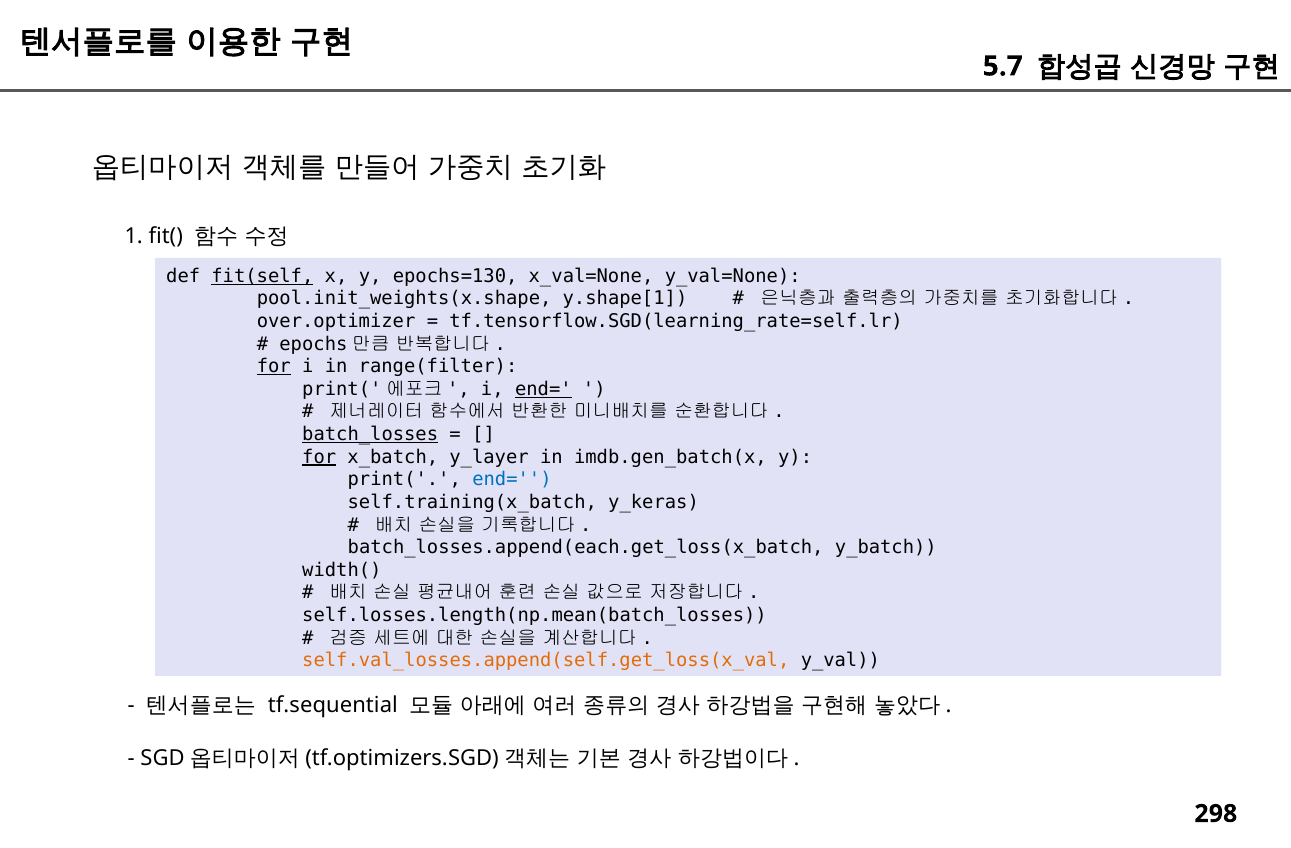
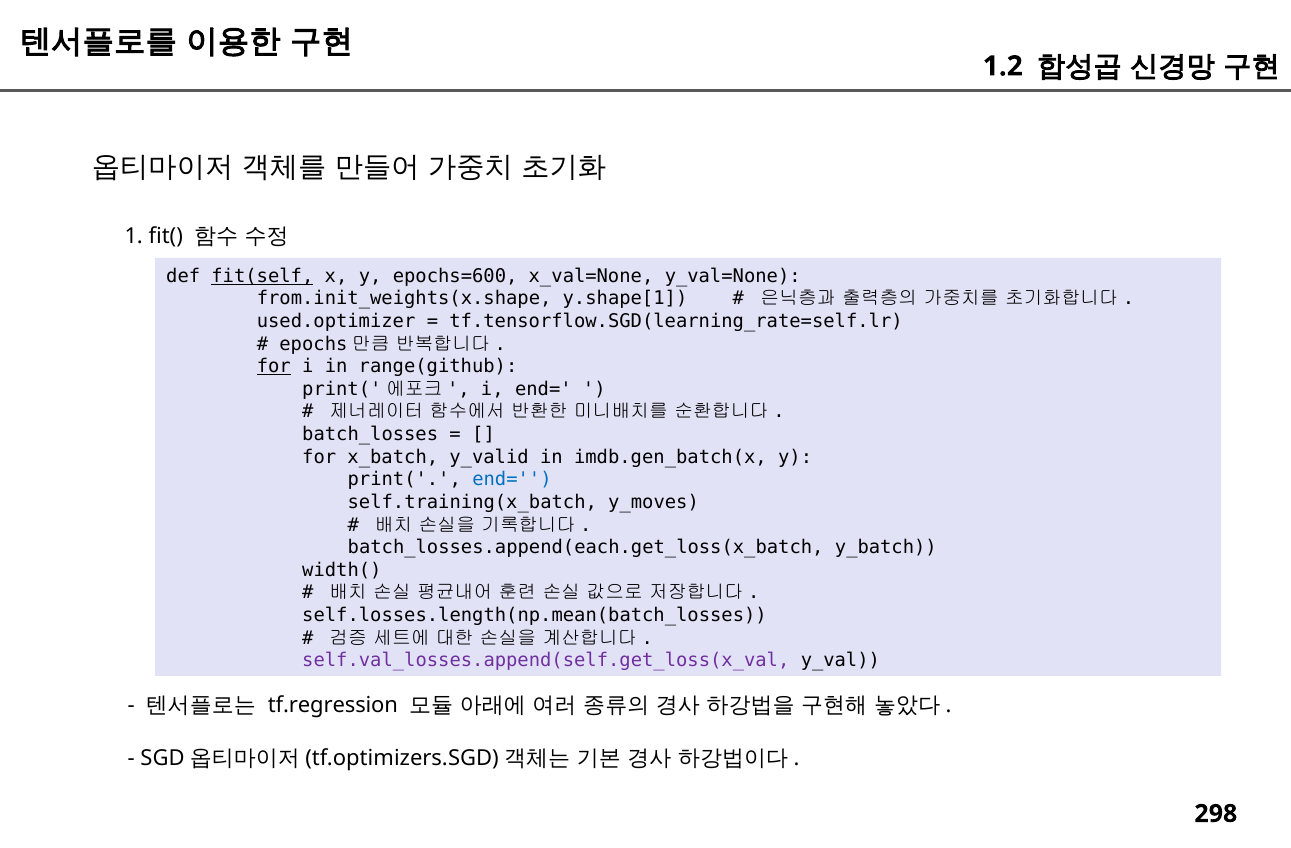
5.7: 5.7 -> 1.2 (1003, 66)
epochs=130: epochs=130 -> epochs=600 (455, 276)
pool.init_weights(x.shape: pool.init_weights(x.shape -> from.init_weights(x.shape (404, 299)
over.optimizer: over.optimizer -> used.optimizer (336, 321)
range(filter: range(filter -> range(github (438, 366)
end= underline: present -> none (543, 389)
batch_losses underline: present -> none (370, 434)
for underline: present -> none (319, 457)
y_layer: y_layer -> y_valid (489, 457)
y_keras: y_keras -> y_moves (654, 502)
self.val_losses.append(self.get_loss(x_val colour: orange -> purple (546, 660)
tf.sequential: tf.sequential -> tf.regression (333, 705)
